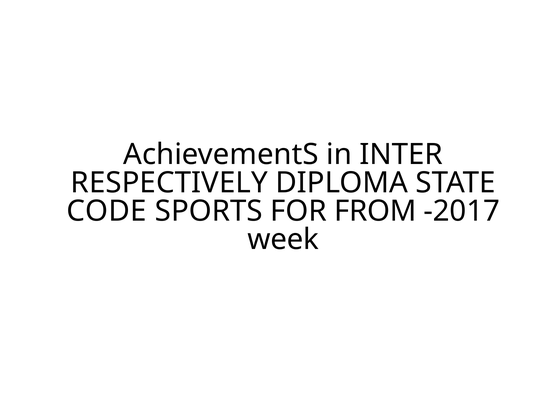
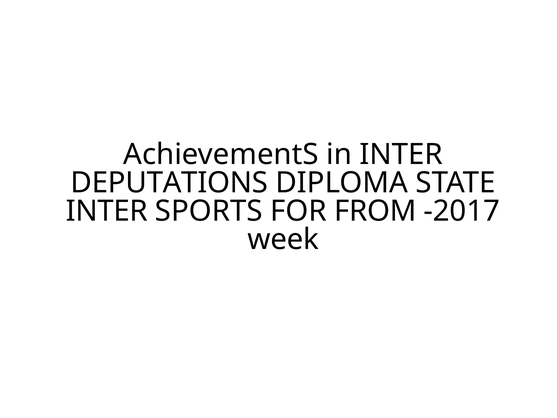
RESPECTIVELY: RESPECTIVELY -> DEPUTATIONS (169, 183)
CODE: CODE -> INTER (107, 211)
